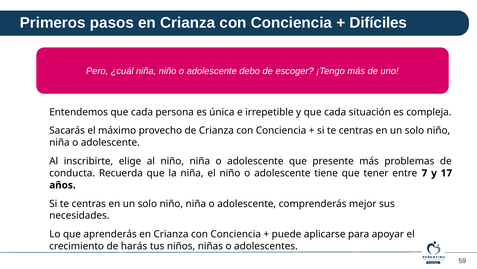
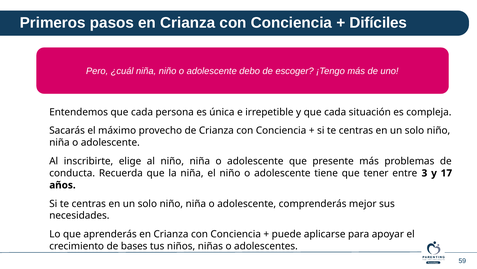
7: 7 -> 3 (424, 173)
harás: harás -> bases (134, 246)
